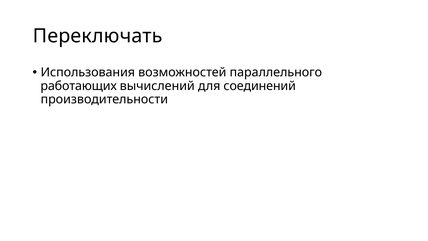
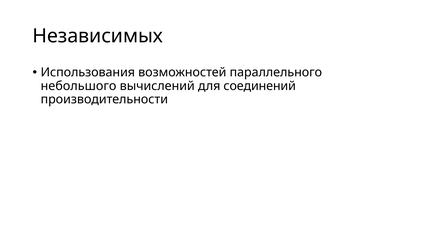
Переключать: Переключать -> Независимых (98, 36)
работающих: работающих -> небольшого (79, 86)
